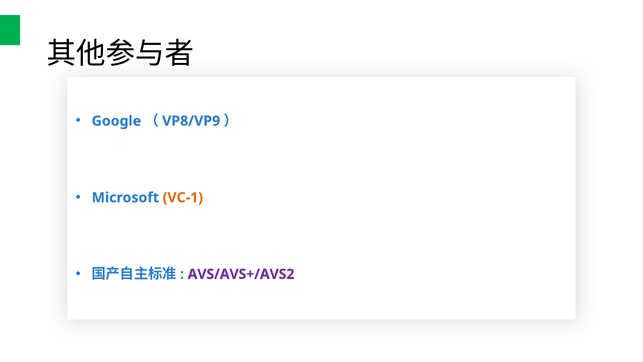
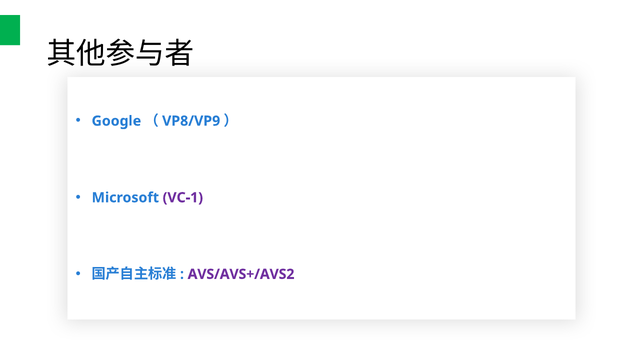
VC-1 colour: orange -> purple (183, 197)
